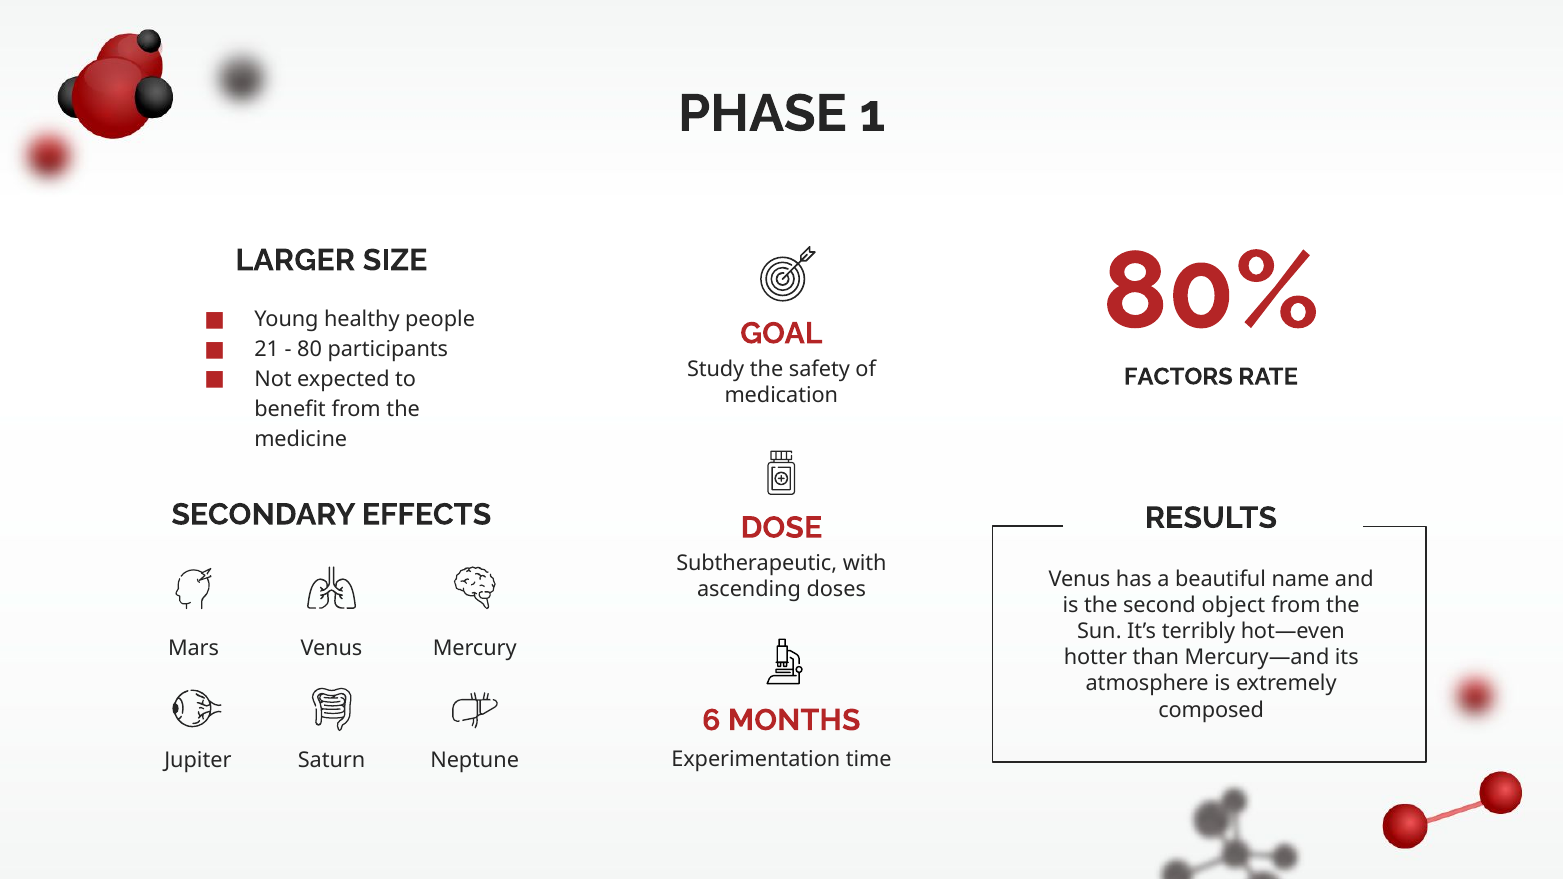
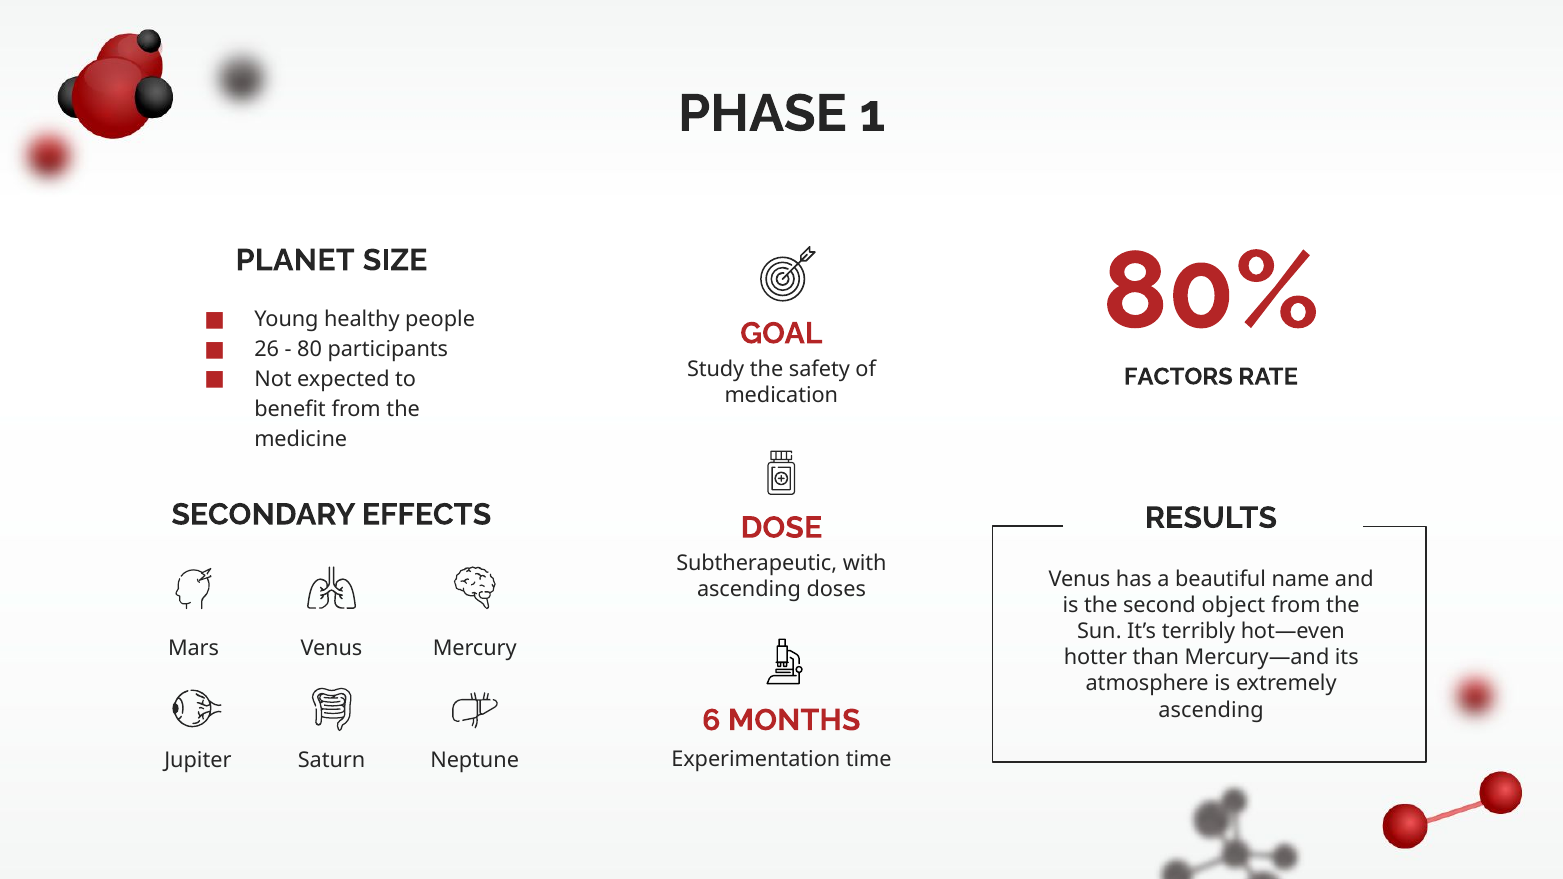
LARGER: LARGER -> PLANET (295, 260)
21: 21 -> 26 (267, 349)
composed: composed -> ascending (1211, 710)
